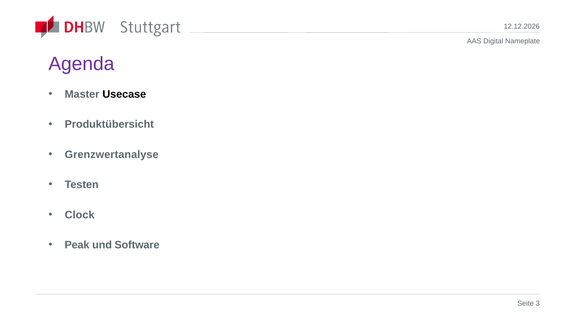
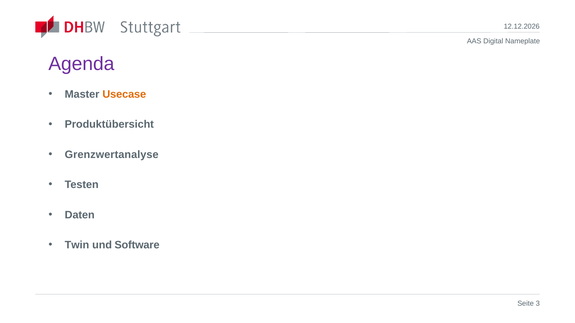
Usecase colour: black -> orange (124, 94)
Clock: Clock -> Daten (80, 215)
Peak: Peak -> Twin (77, 245)
